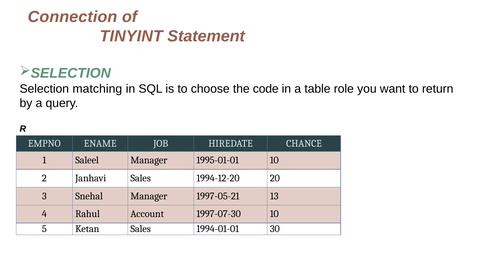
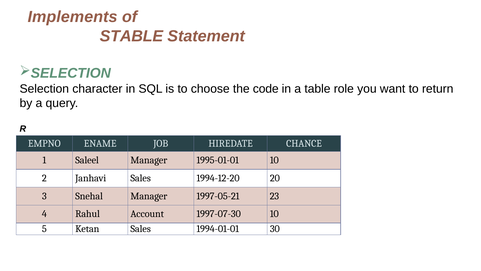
Connection: Connection -> Implements (73, 17)
TINYINT: TINYINT -> STABLE (131, 36)
matching: matching -> character (97, 89)
13: 13 -> 23 (274, 196)
